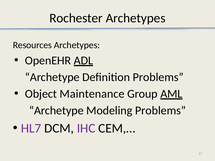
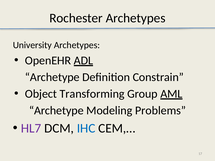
Resources: Resources -> University (32, 45)
Definition Problems: Problems -> Constrain (158, 77)
Maintenance: Maintenance -> Transforming (92, 94)
IHC colour: purple -> blue (86, 128)
